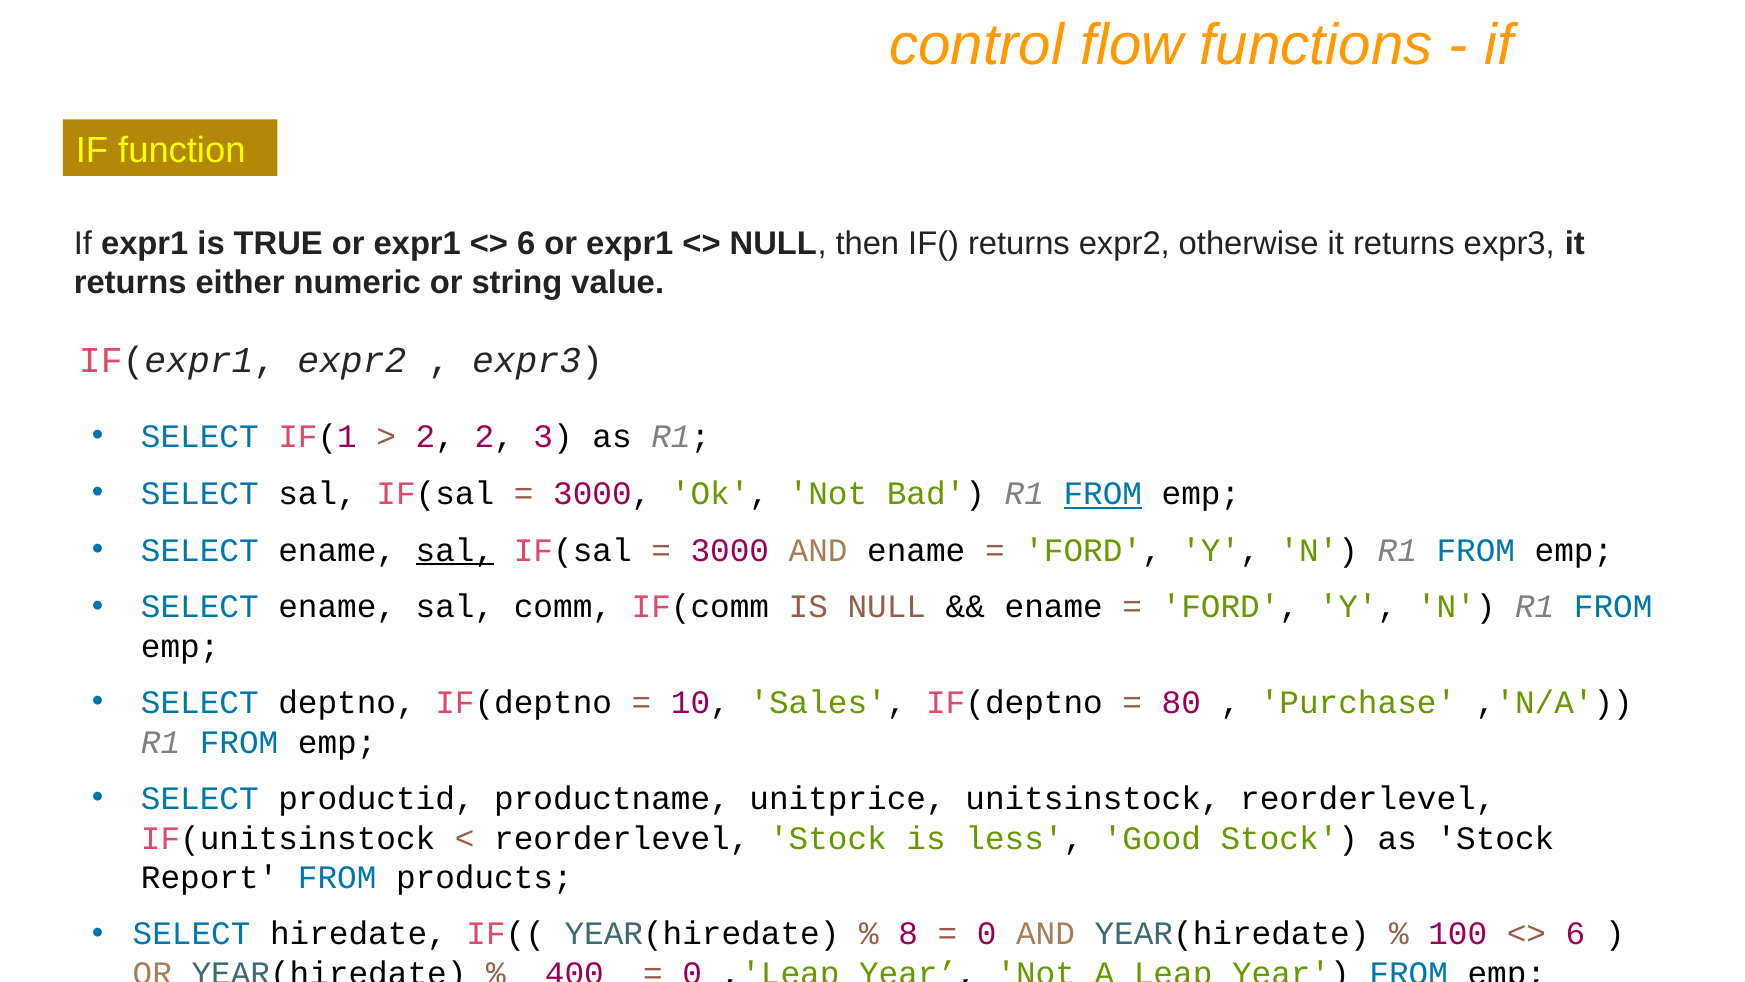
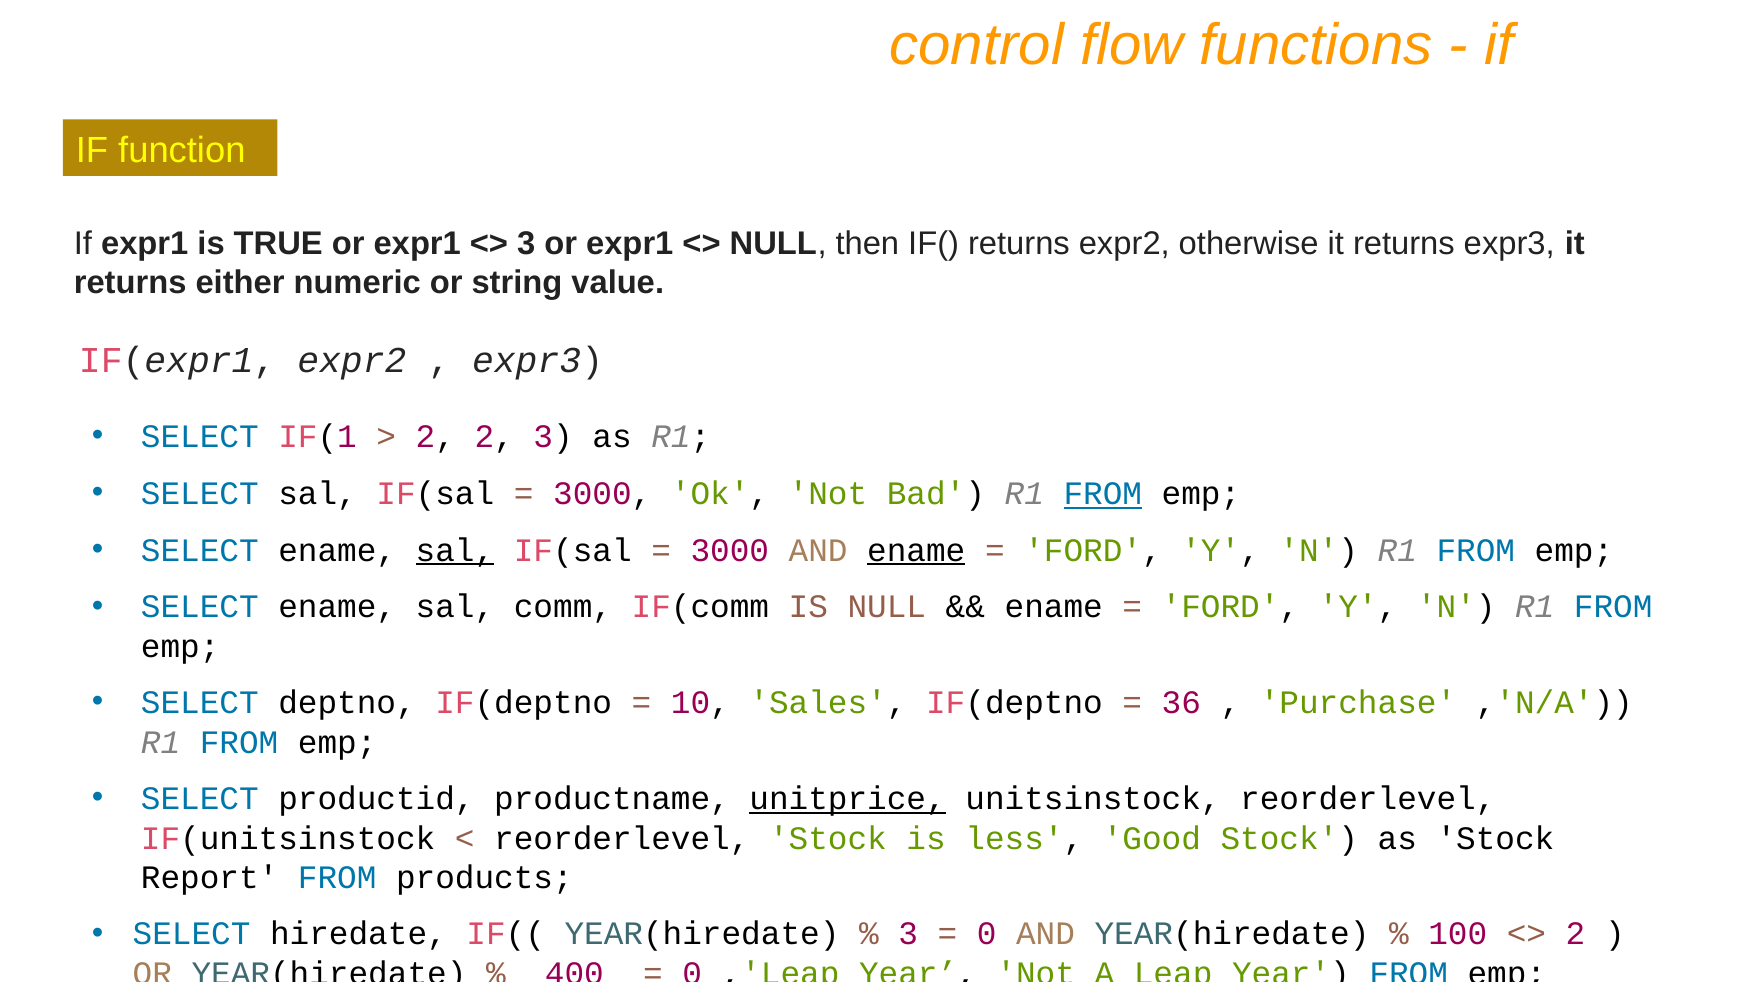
6: 6 -> 3 (526, 244)
ename underline: none -> present (916, 550)
80: 80 -> 36 (1181, 703)
unitprice underline: none -> present (848, 799)
8: 8 -> 3 (908, 934)
6: 6 -> 2 (1576, 934)
